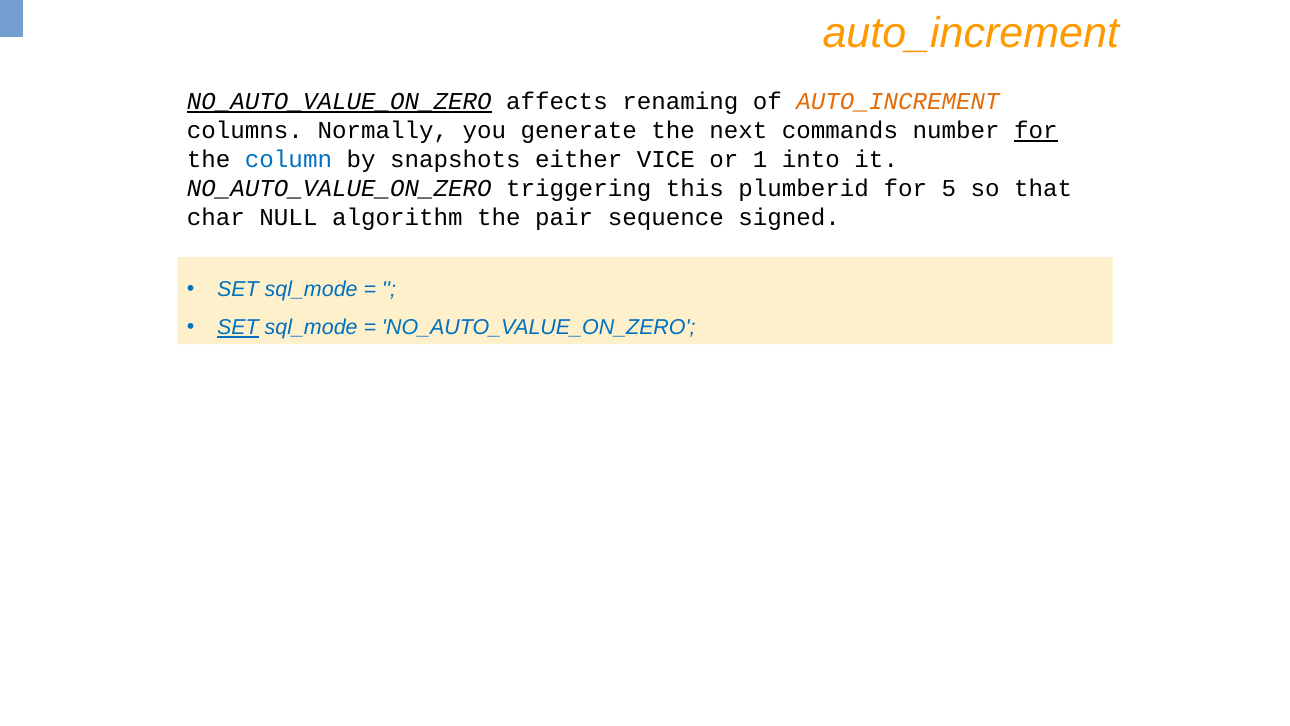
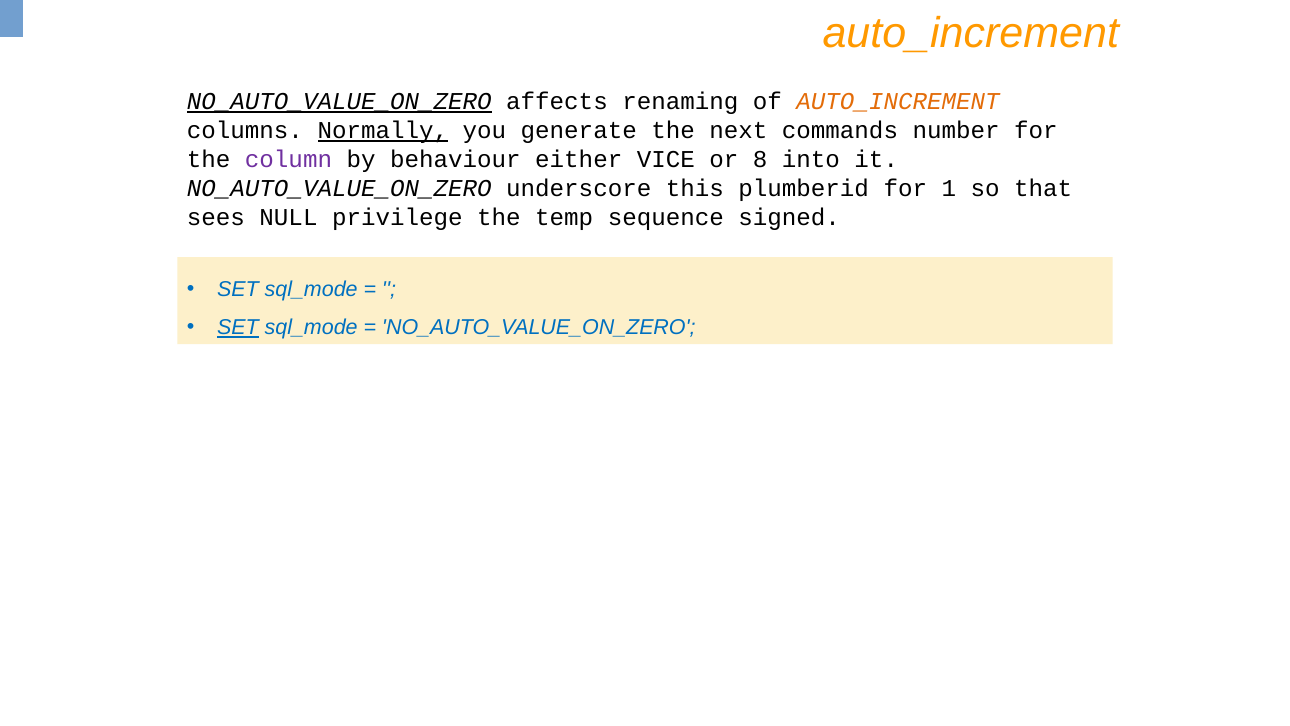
Normally underline: none -> present (383, 131)
for underline: present -> none (1036, 131)
column colour: blue -> purple (288, 160)
snapshots: snapshots -> behaviour (455, 160)
1: 1 -> 8 (760, 160)
triggering: triggering -> underscore (579, 189)
5: 5 -> 1 (949, 189)
char: char -> sees (216, 218)
algorithm: algorithm -> privilege (397, 218)
pair: pair -> temp (564, 218)
